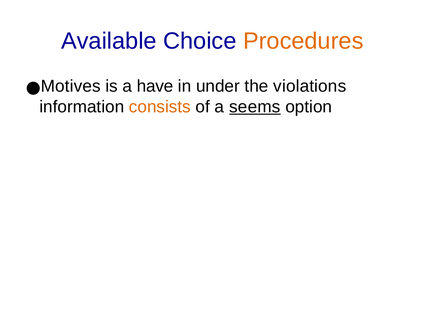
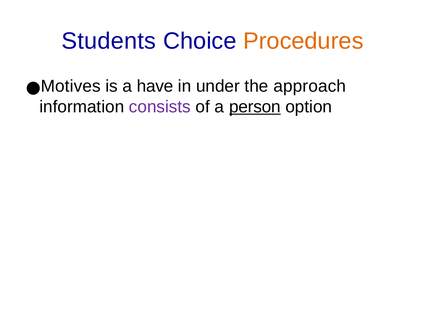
Available: Available -> Students (109, 41)
violations: violations -> approach (310, 86)
consists colour: orange -> purple (160, 107)
seems: seems -> person (255, 107)
